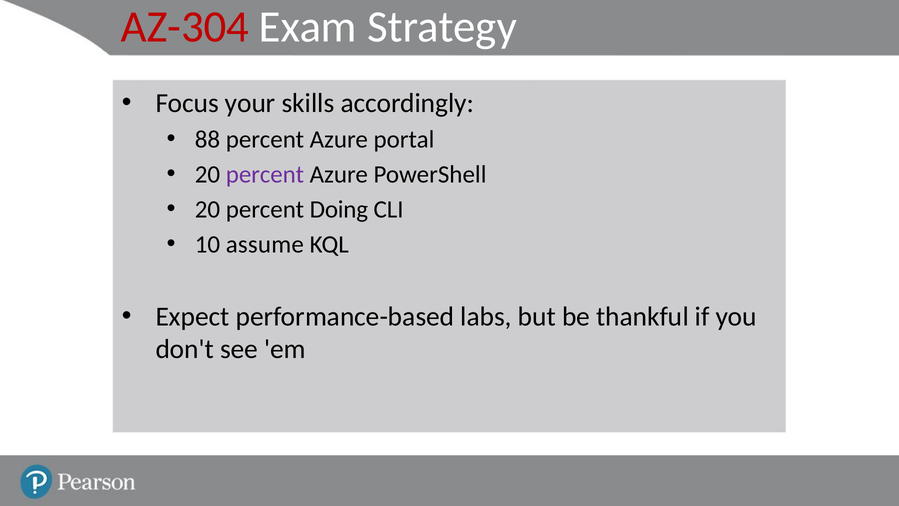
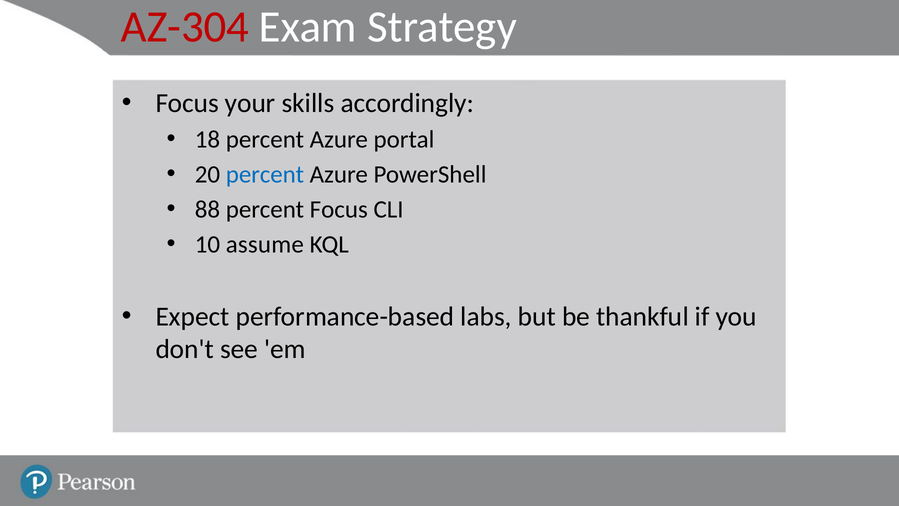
88: 88 -> 18 (207, 139)
percent colour: purple -> blue (265, 174)
20: 20 -> 88 (207, 209)
percent Doing: Doing -> Focus (339, 209)
